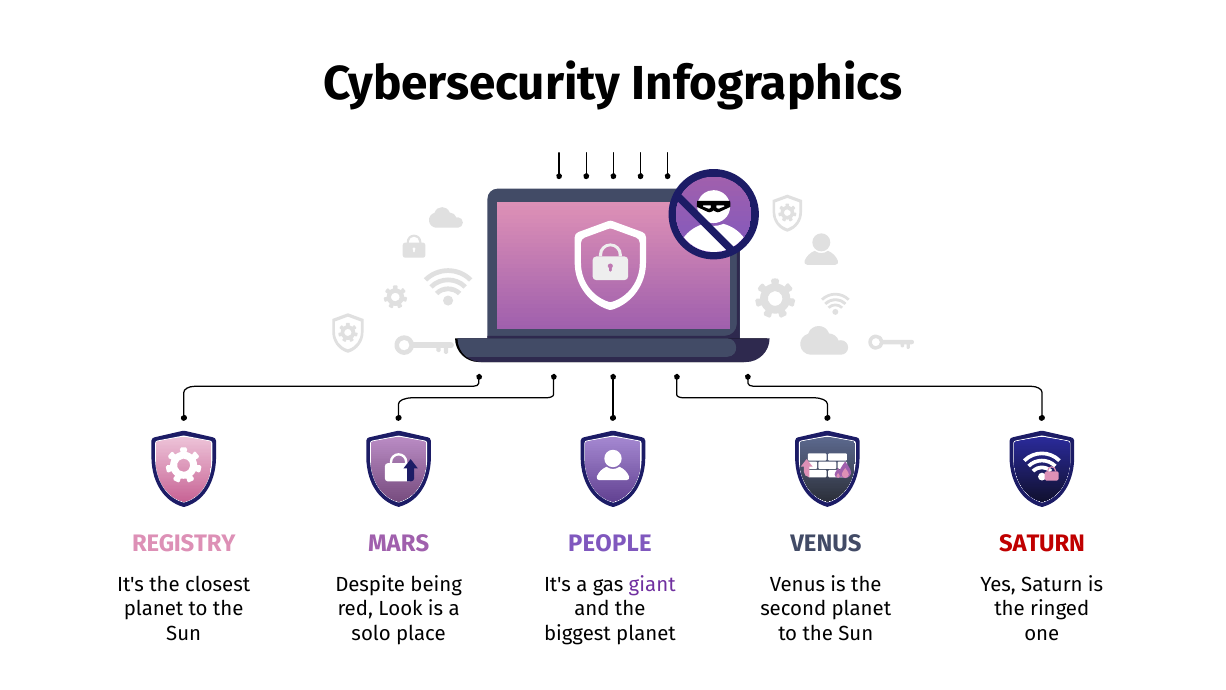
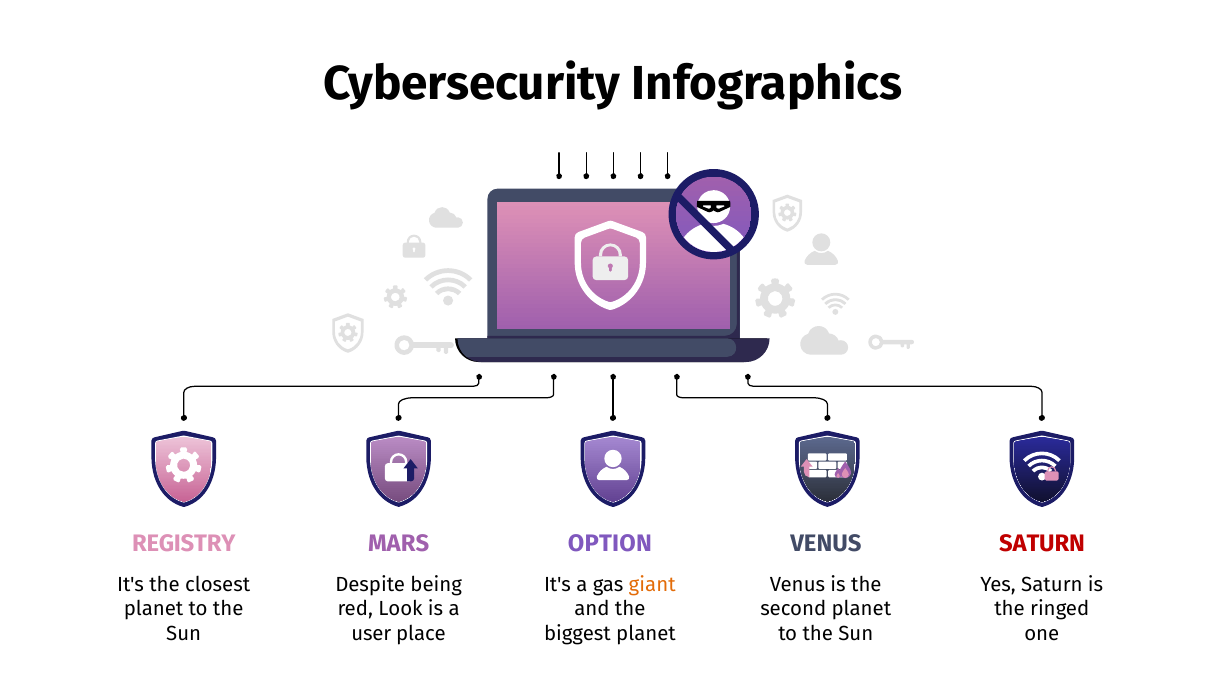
PEOPLE: PEOPLE -> OPTION (610, 543)
giant colour: purple -> orange (652, 584)
solo: solo -> user (371, 633)
